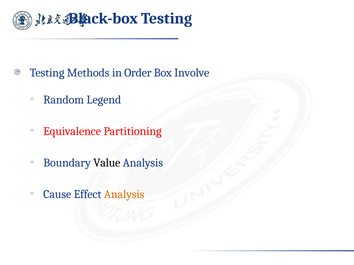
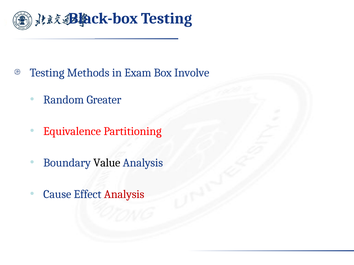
Order: Order -> Exam (138, 73)
Legend: Legend -> Greater (104, 100)
Analysis colour: orange -> red (124, 195)
